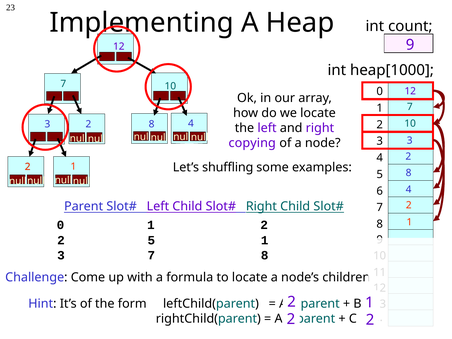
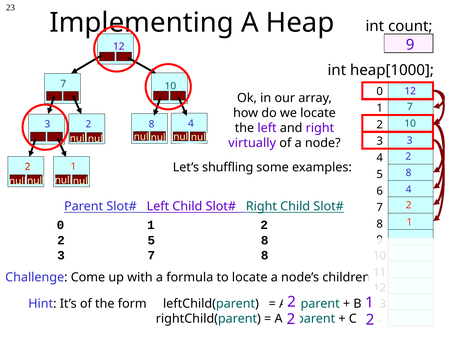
copying: copying -> virtually (252, 143)
5 1: 1 -> 8 (265, 240)
